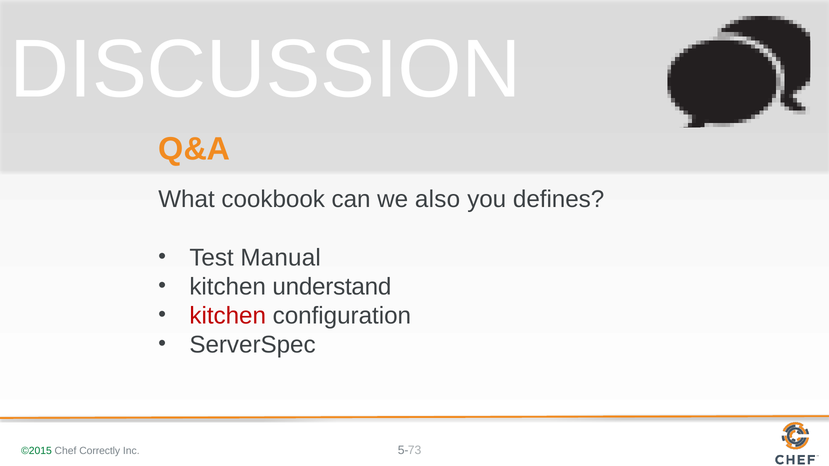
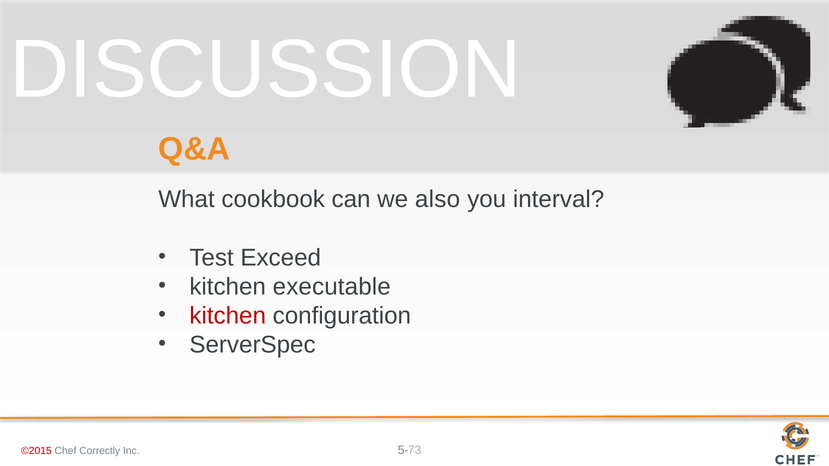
defines: defines -> interval (559, 200)
Manual: Manual -> Exceed (281, 258)
understand: understand -> executable (332, 287)
©2015 colour: green -> red (36, 451)
